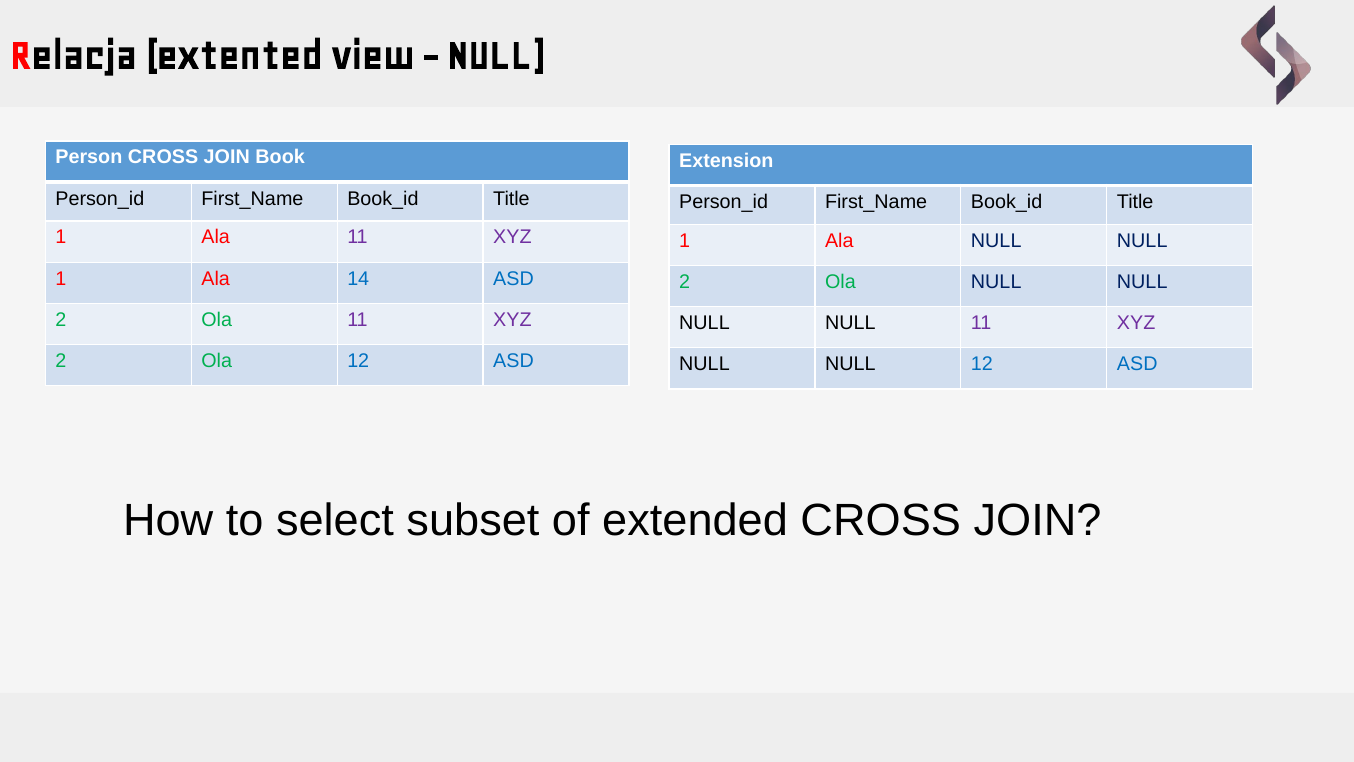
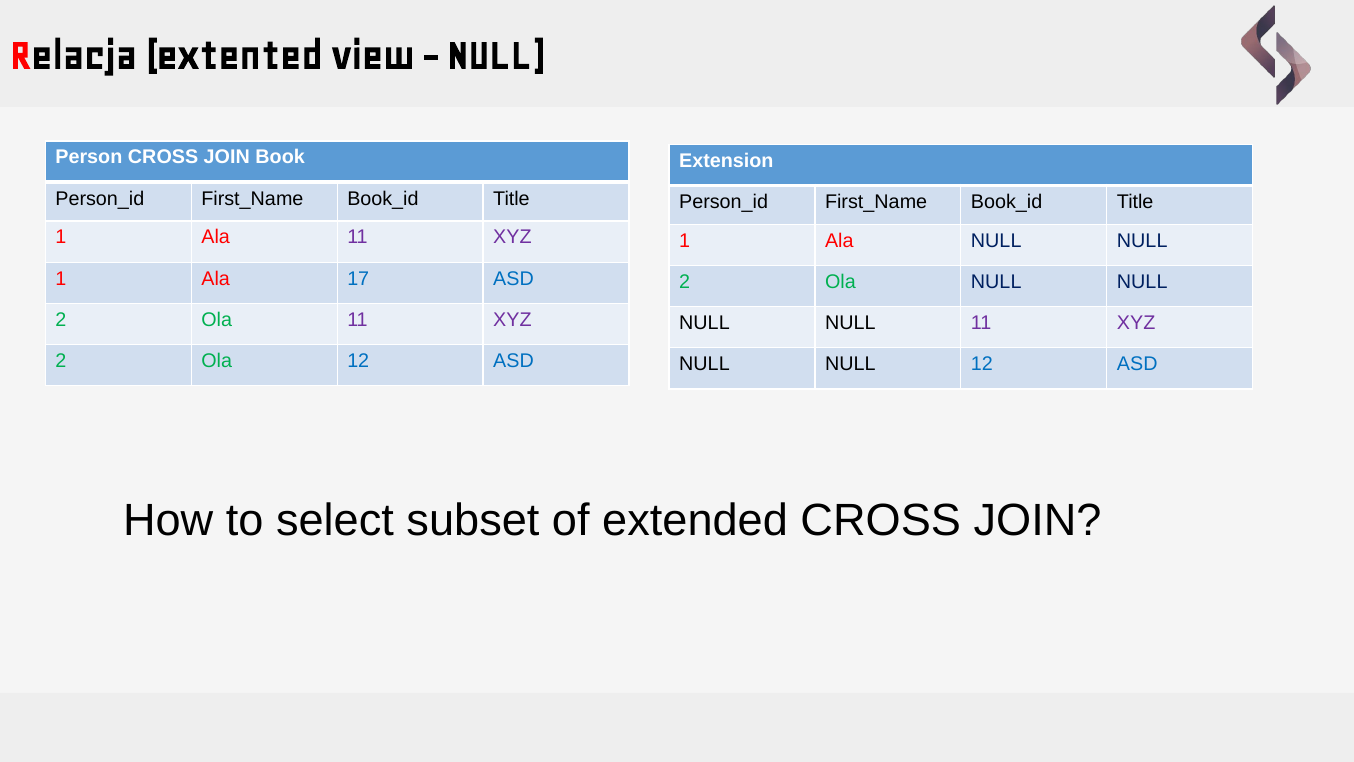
14: 14 -> 17 (358, 279)
